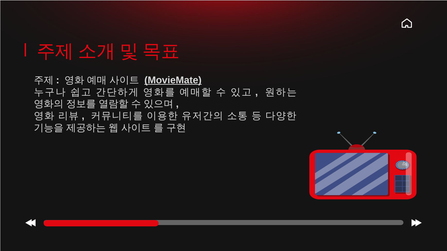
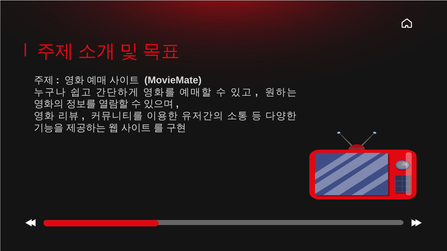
MovieMate underline: present -> none (173, 80)
